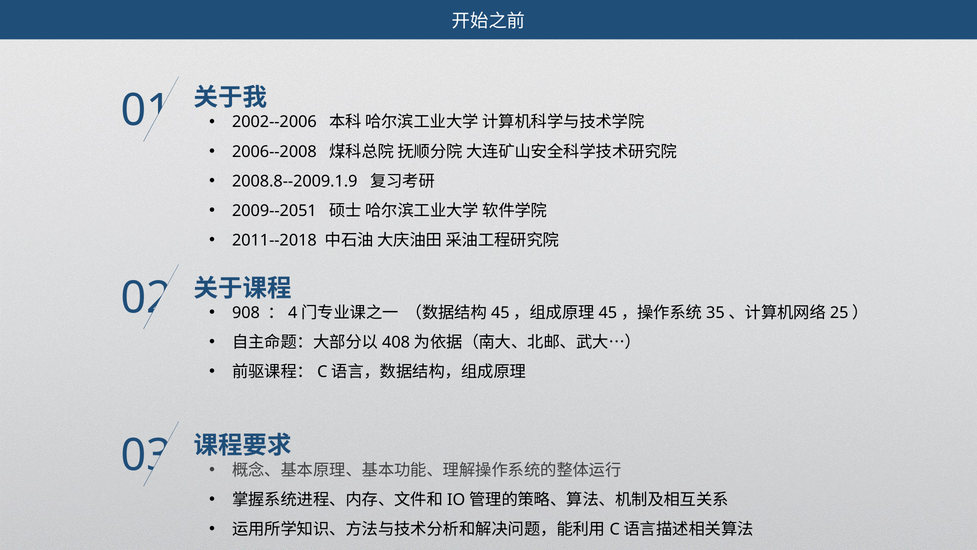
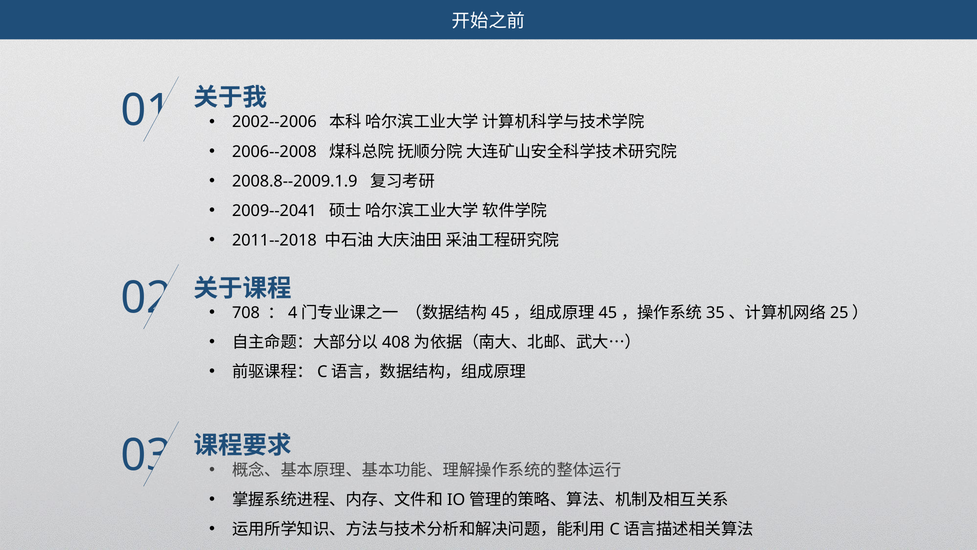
2009--2051: 2009--2051 -> 2009--2041 (274, 211)
908: 908 -> 708 (246, 313)
